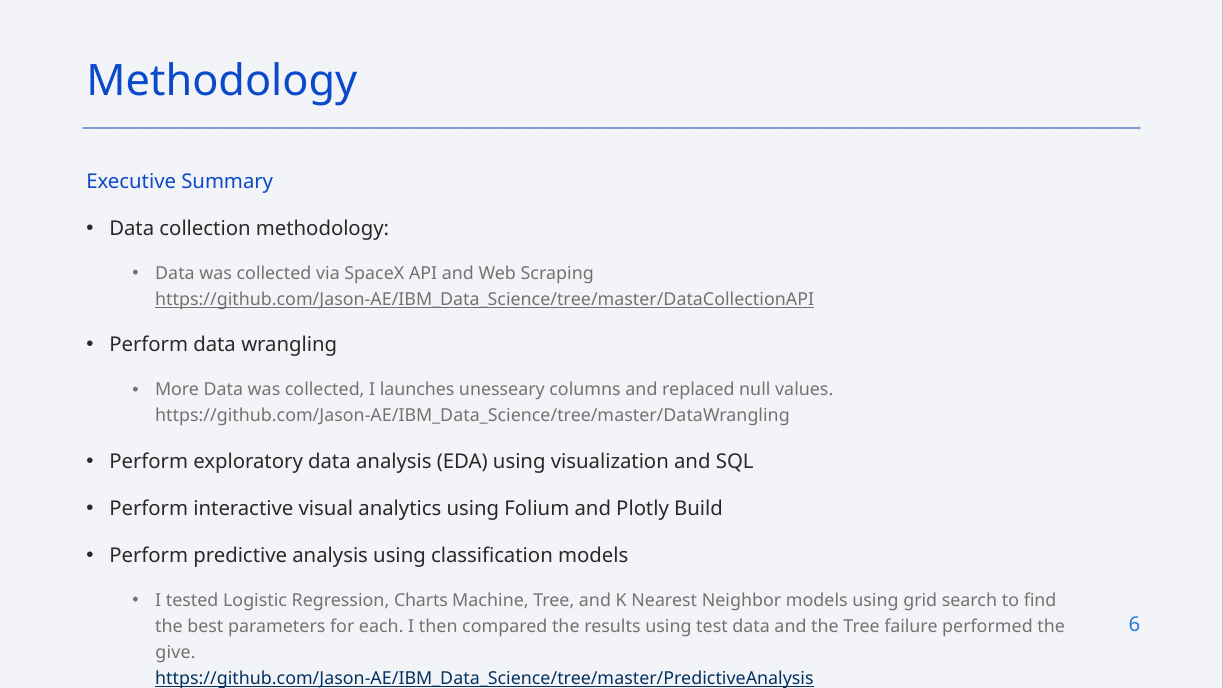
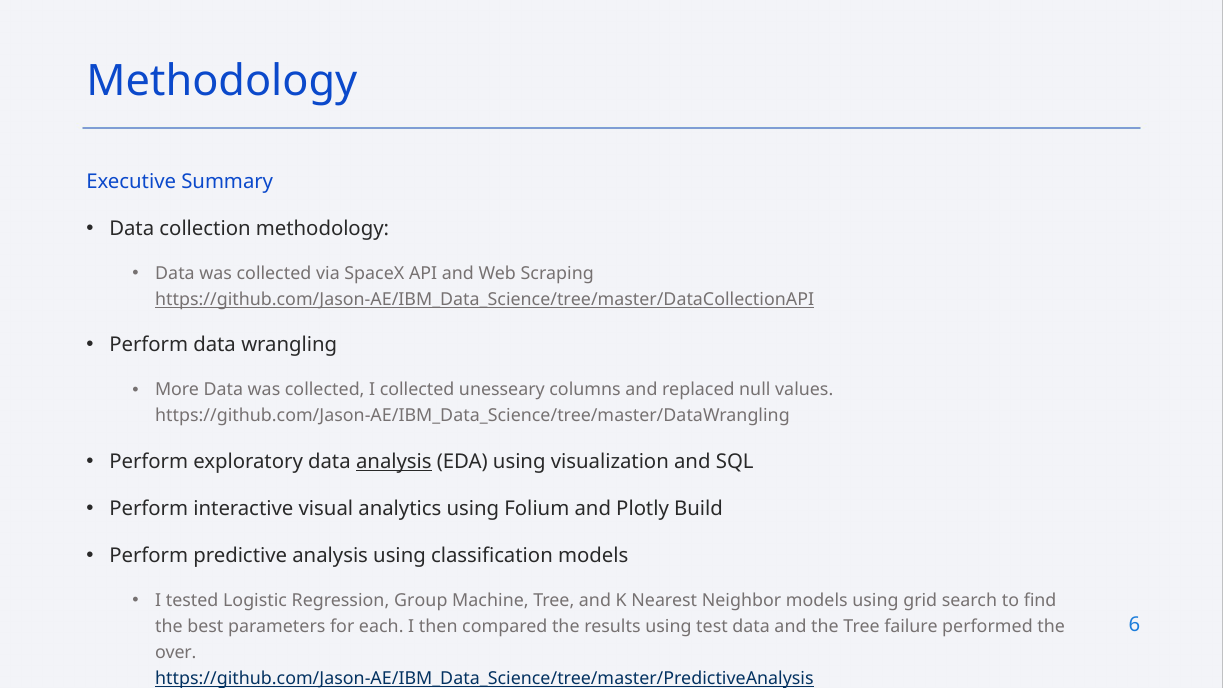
I launches: launches -> collected (417, 390)
analysis underline: none -> present (394, 462)
Charts: Charts -> Group (421, 601)
give: give -> over (176, 652)
